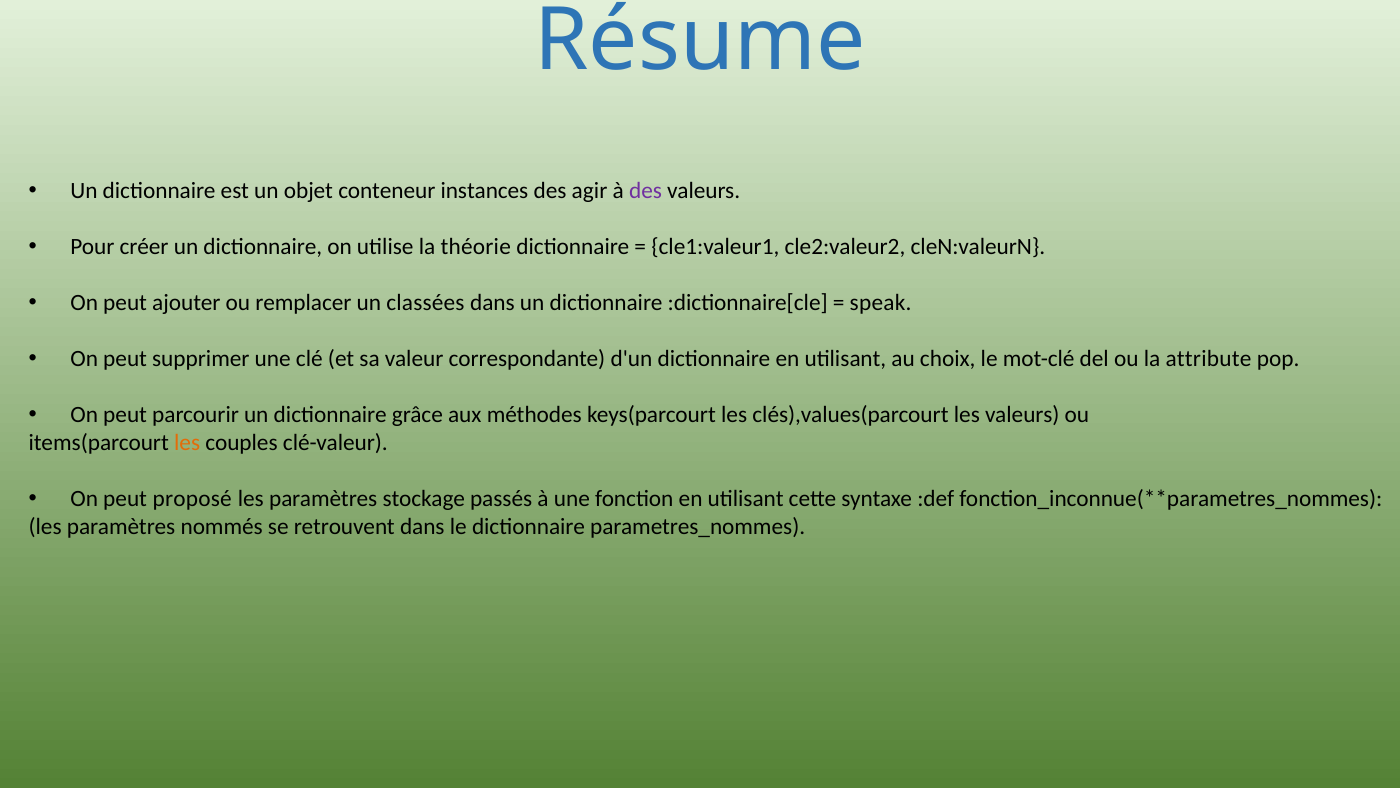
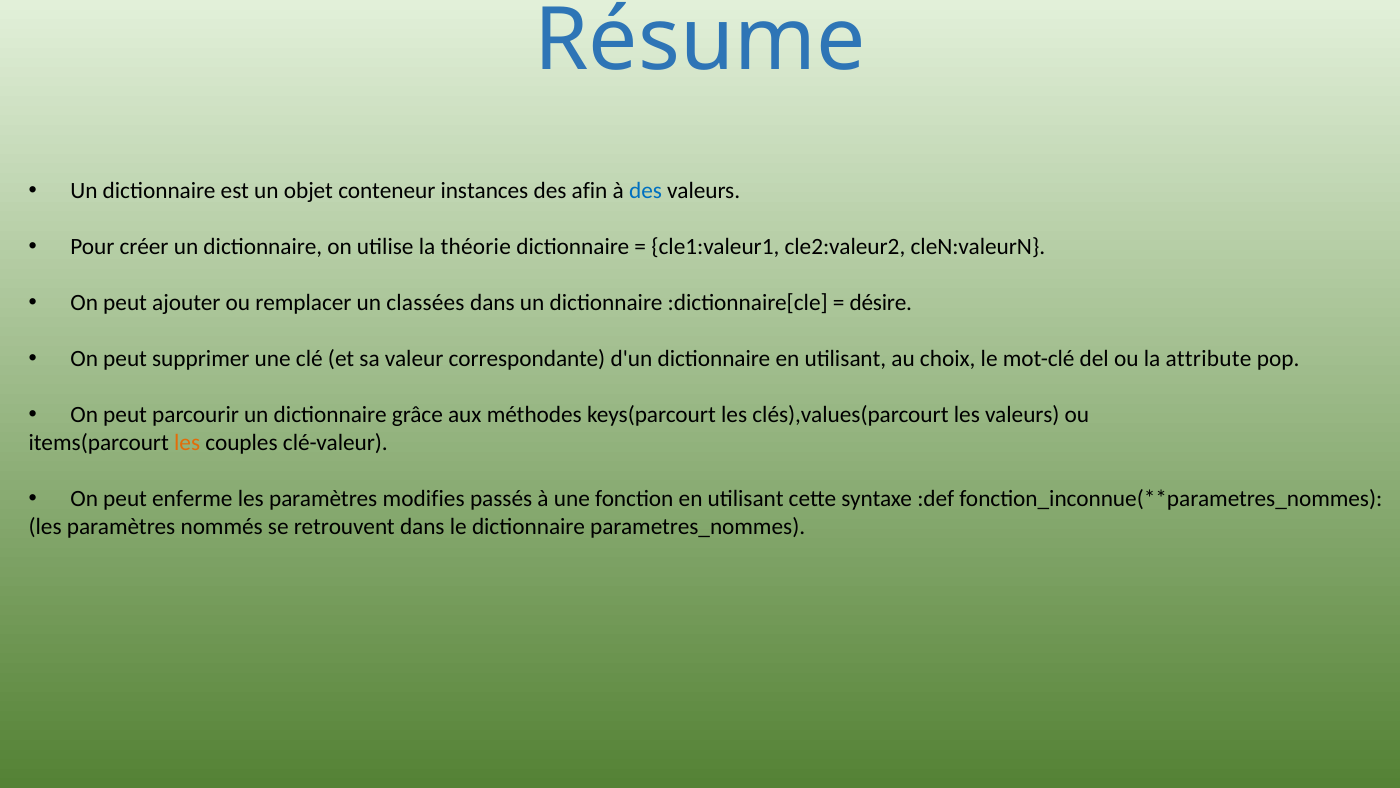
agir: agir -> afin (590, 191)
des colour: purple -> blue (646, 191)
speak: speak -> désire (881, 303)
proposé: proposé -> enferme (192, 499)
stockage: stockage -> modifies (424, 499)
